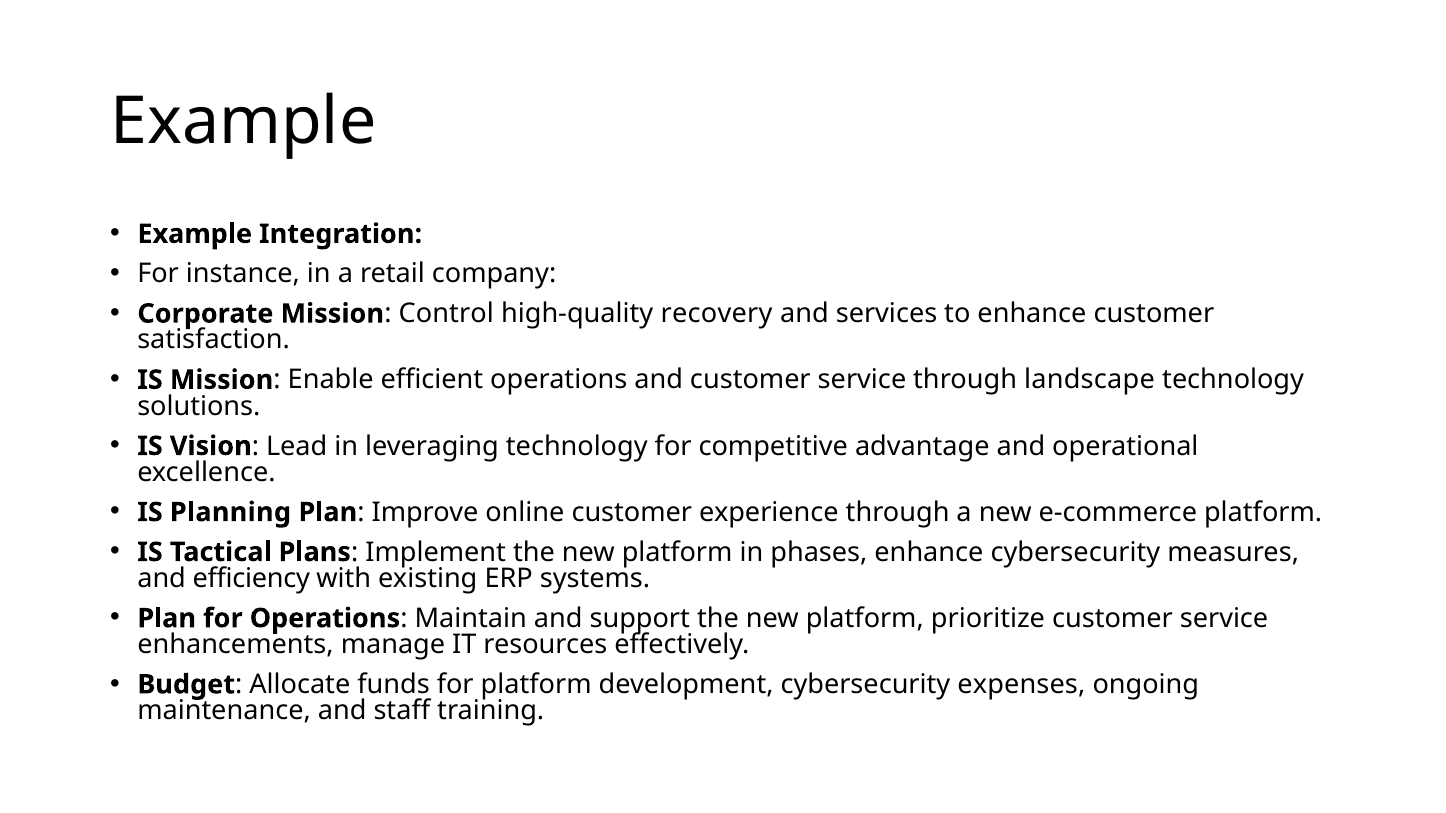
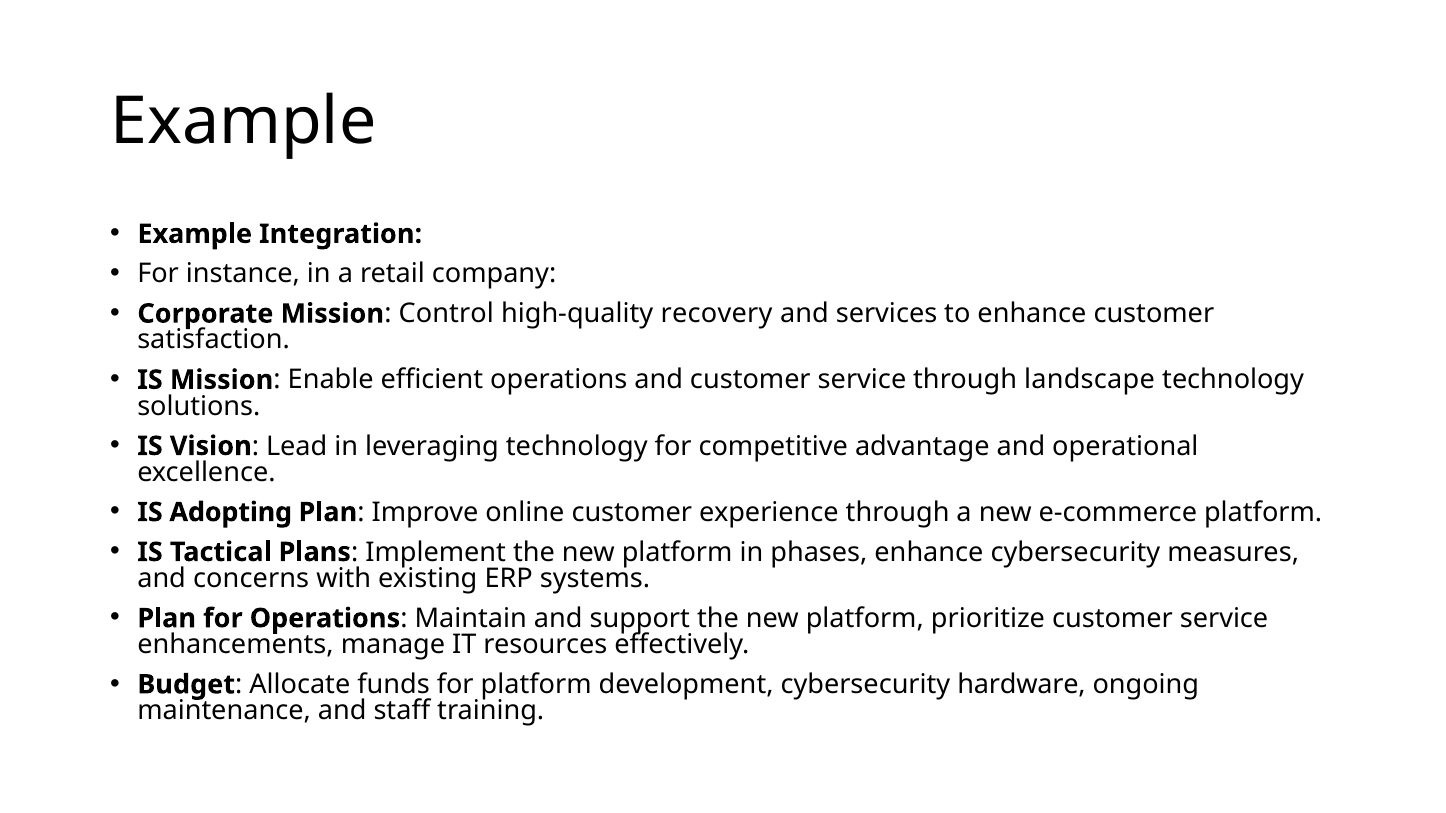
Planning: Planning -> Adopting (231, 513)
efficiency: efficiency -> concerns (251, 579)
expenses: expenses -> hardware (1022, 685)
